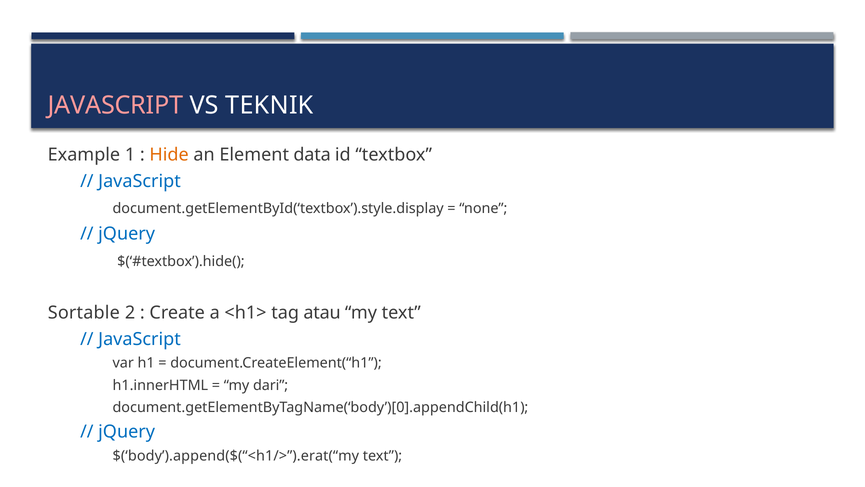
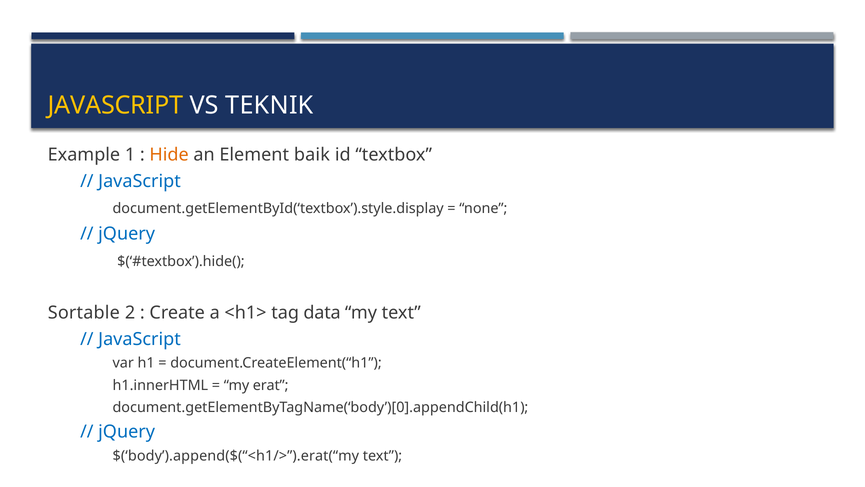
JAVASCRIPT colour: pink -> yellow (116, 105)
data: data -> baik (312, 155)
atau: atau -> data (322, 313)
dari: dari -> erat (271, 385)
